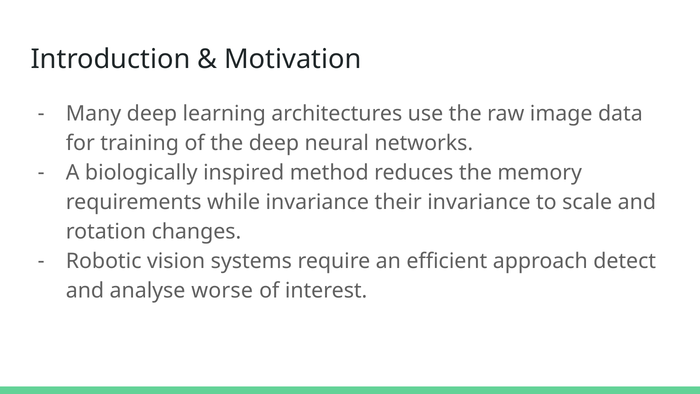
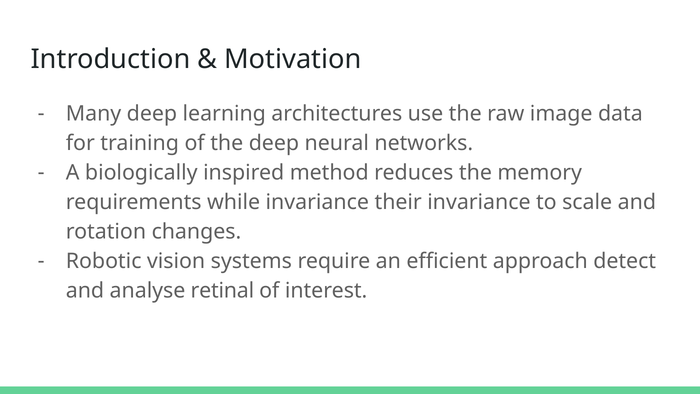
worse: worse -> retinal (222, 290)
